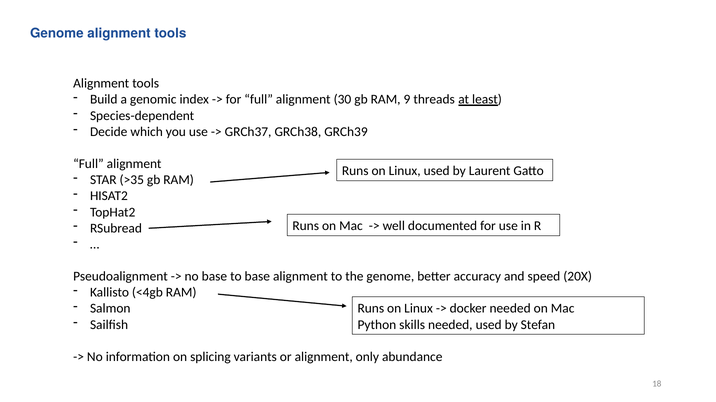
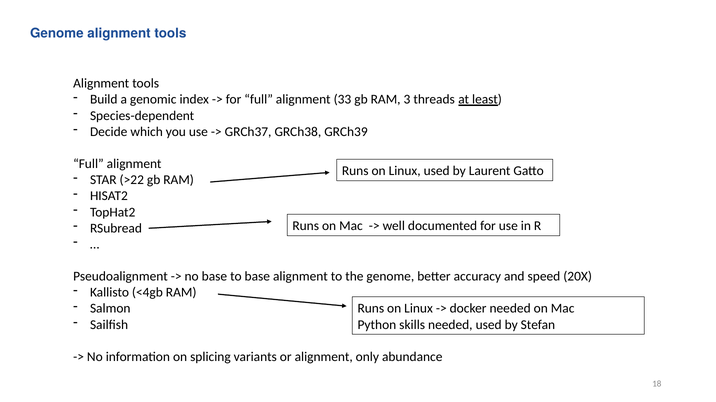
30: 30 -> 33 (342, 100)
9: 9 -> 3 (407, 100)
>35: >35 -> >22 (132, 180)
